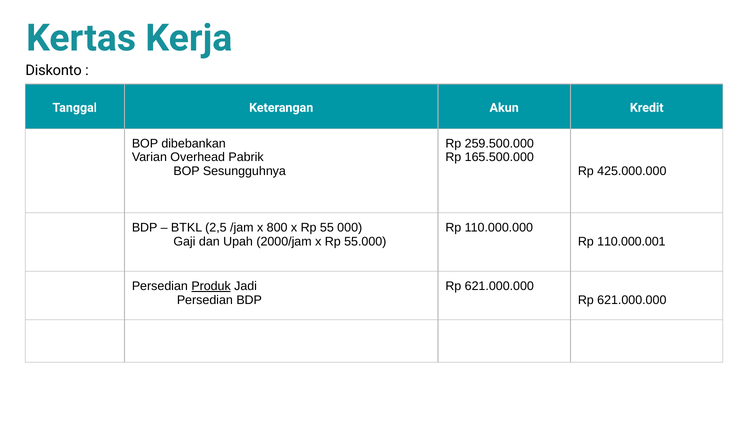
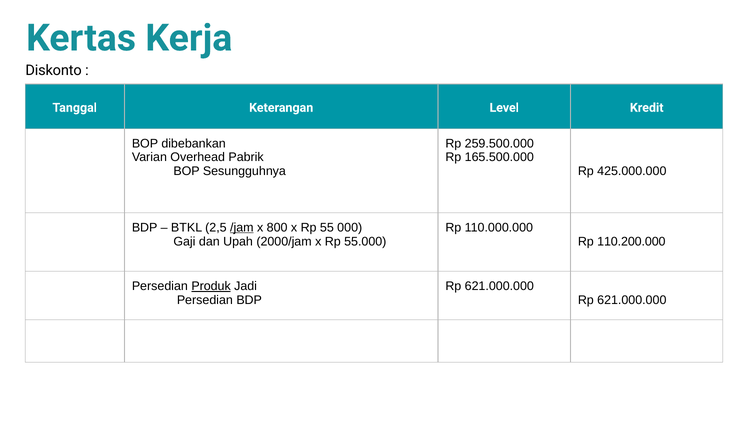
Akun: Akun -> Level (504, 108)
/jam underline: none -> present (242, 227)
110.000.001: 110.000.001 -> 110.200.000 (631, 241)
